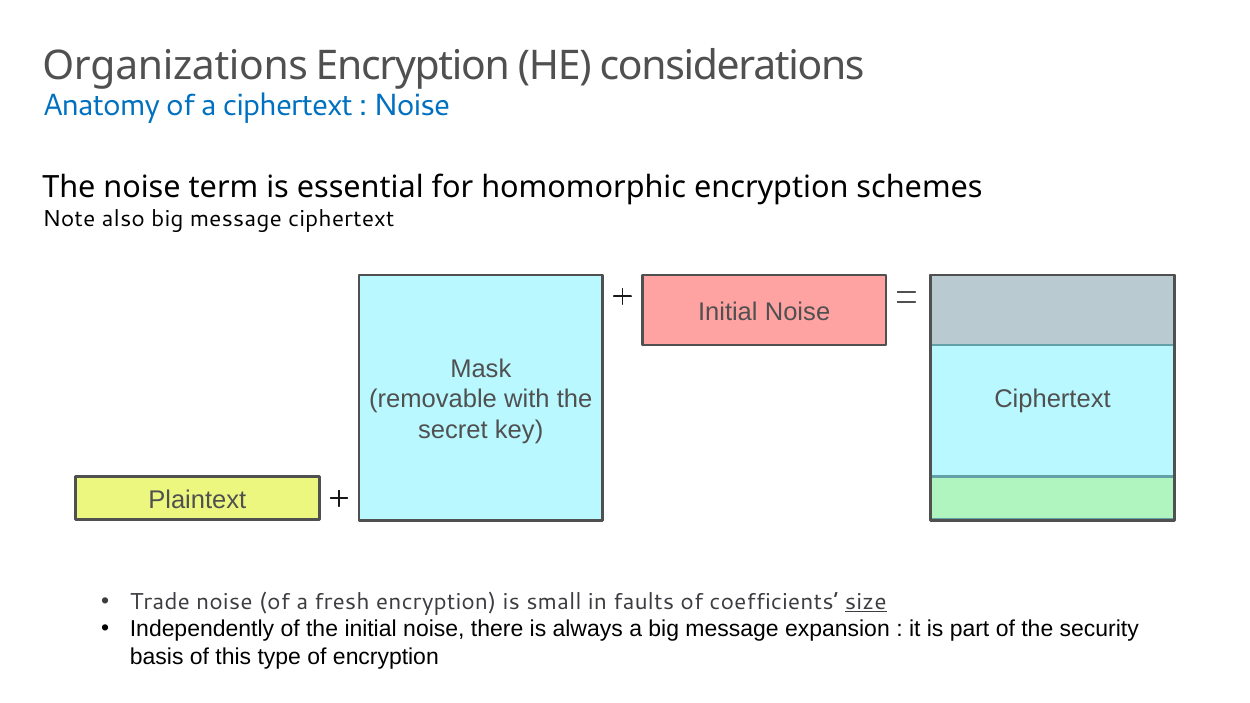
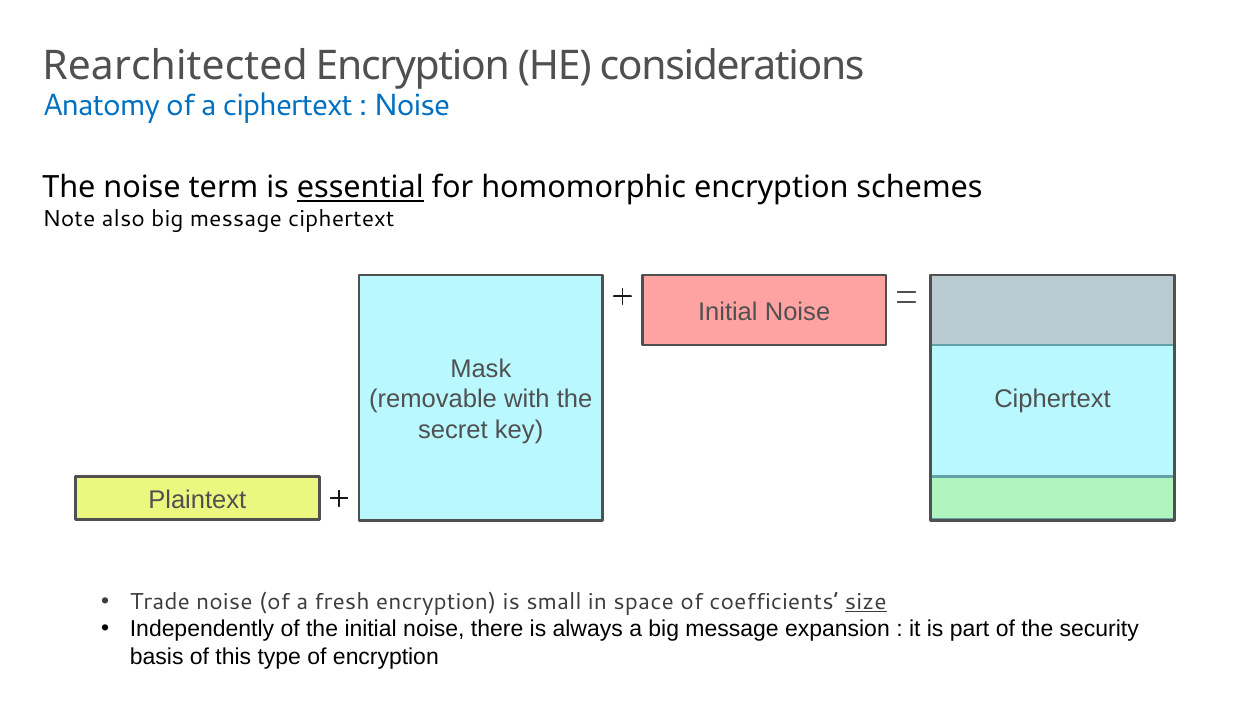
Organizations: Organizations -> Rearchitected (175, 66)
essential underline: none -> present (360, 188)
faults: faults -> space (644, 602)
